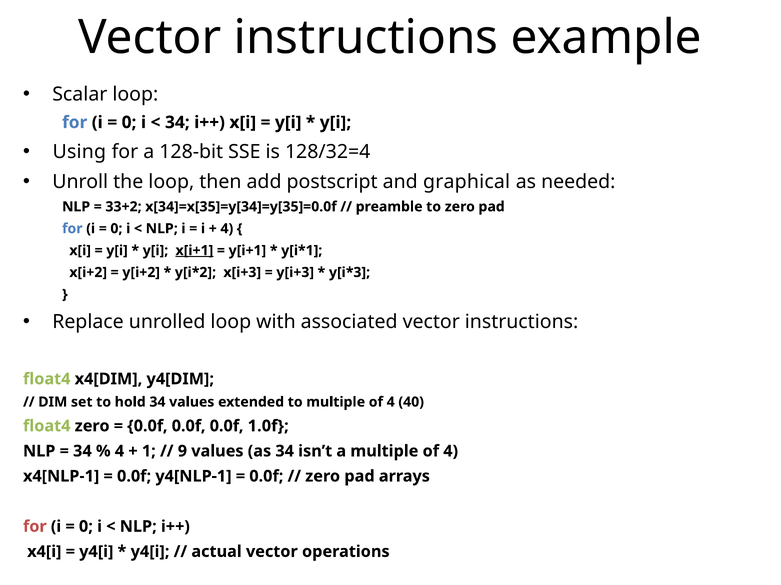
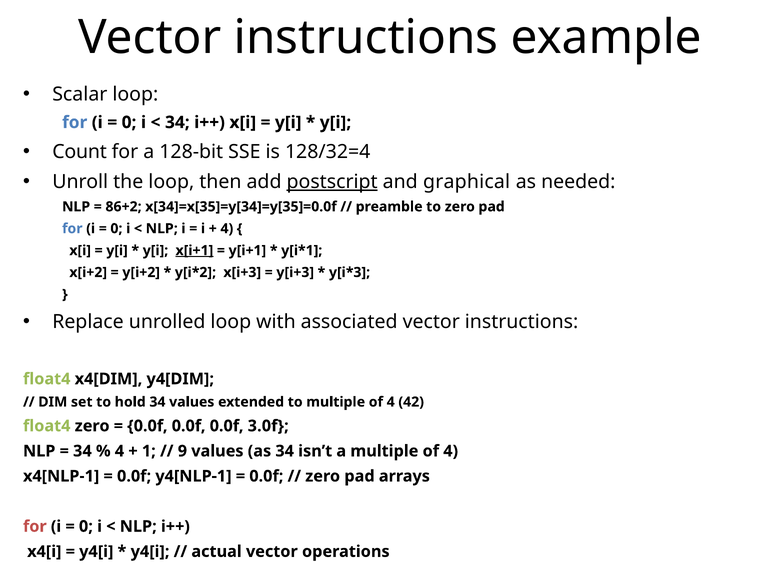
Using: Using -> Count (80, 152)
postscript underline: none -> present (332, 182)
33+2: 33+2 -> 86+2 (124, 207)
40: 40 -> 42 (411, 402)
1.0f: 1.0f -> 3.0f (268, 426)
